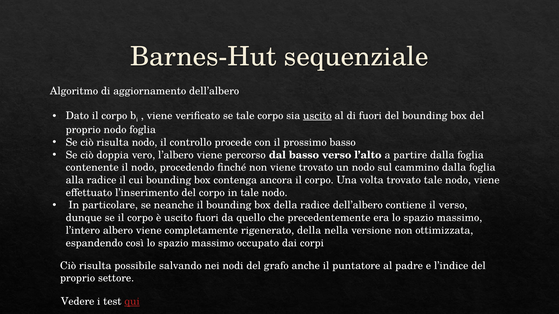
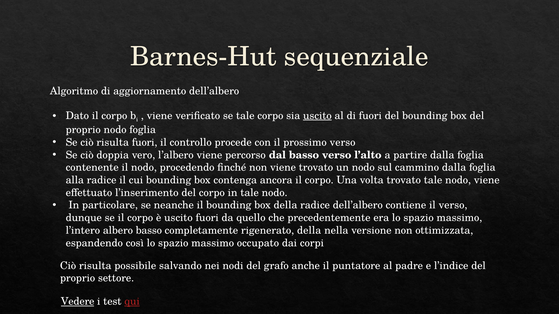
risulta nodo: nodo -> fuori (145, 143)
prossimo basso: basso -> verso (343, 143)
albero viene: viene -> basso (149, 231)
Vedere underline: none -> present (78, 302)
